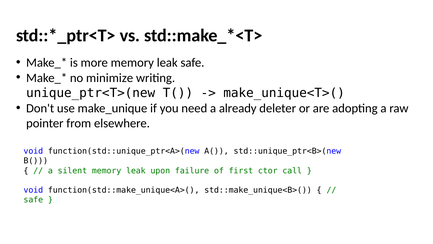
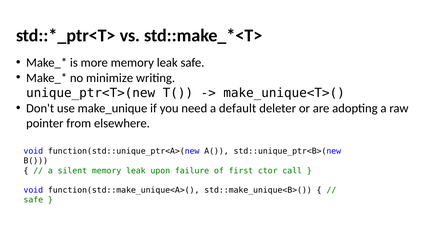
already: already -> default (238, 108)
